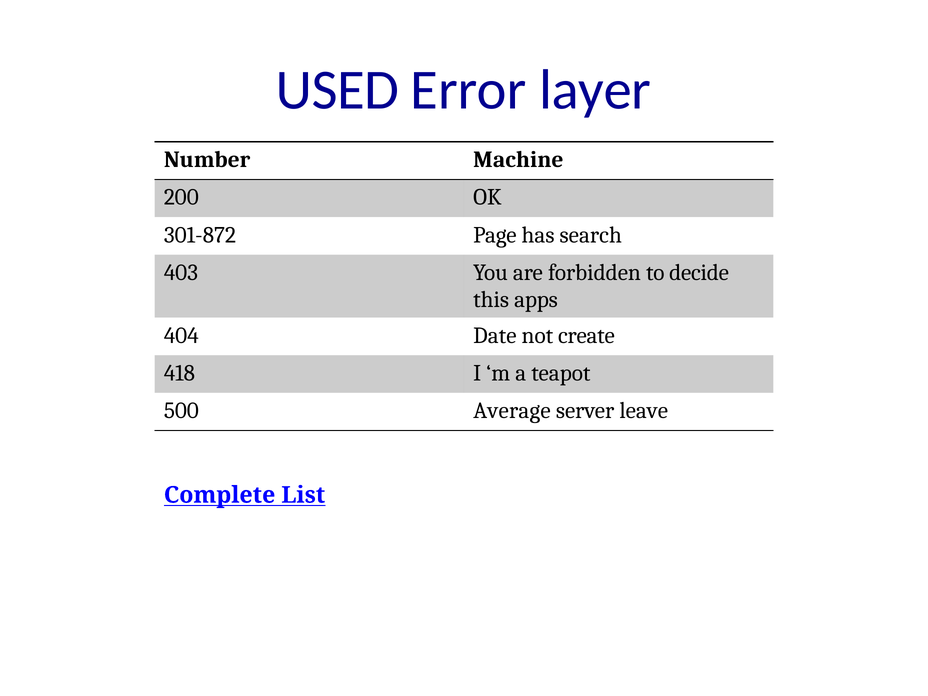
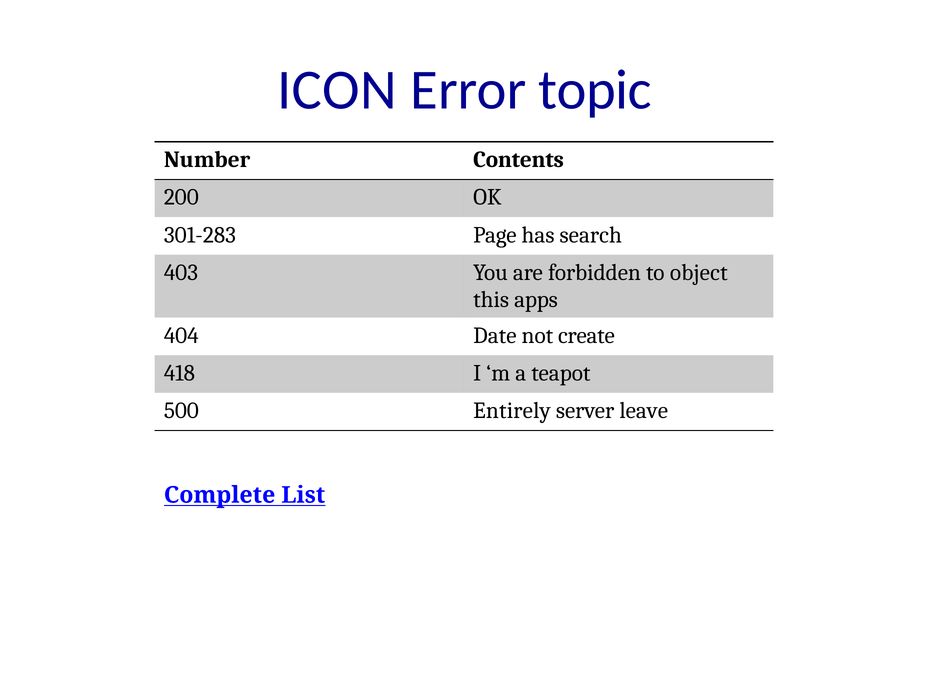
USED: USED -> ICON (337, 90)
layer: layer -> topic (595, 90)
Machine: Machine -> Contents (519, 160)
301-872: 301-872 -> 301-283 (200, 235)
decide: decide -> object (699, 273)
Average: Average -> Entirely (512, 411)
